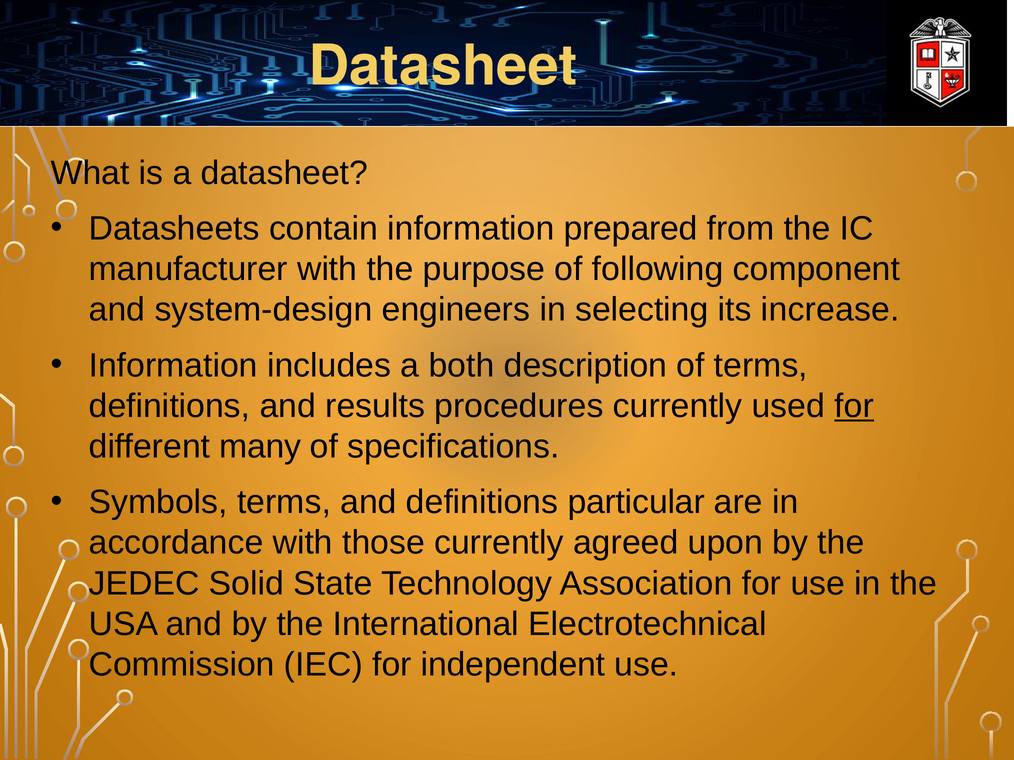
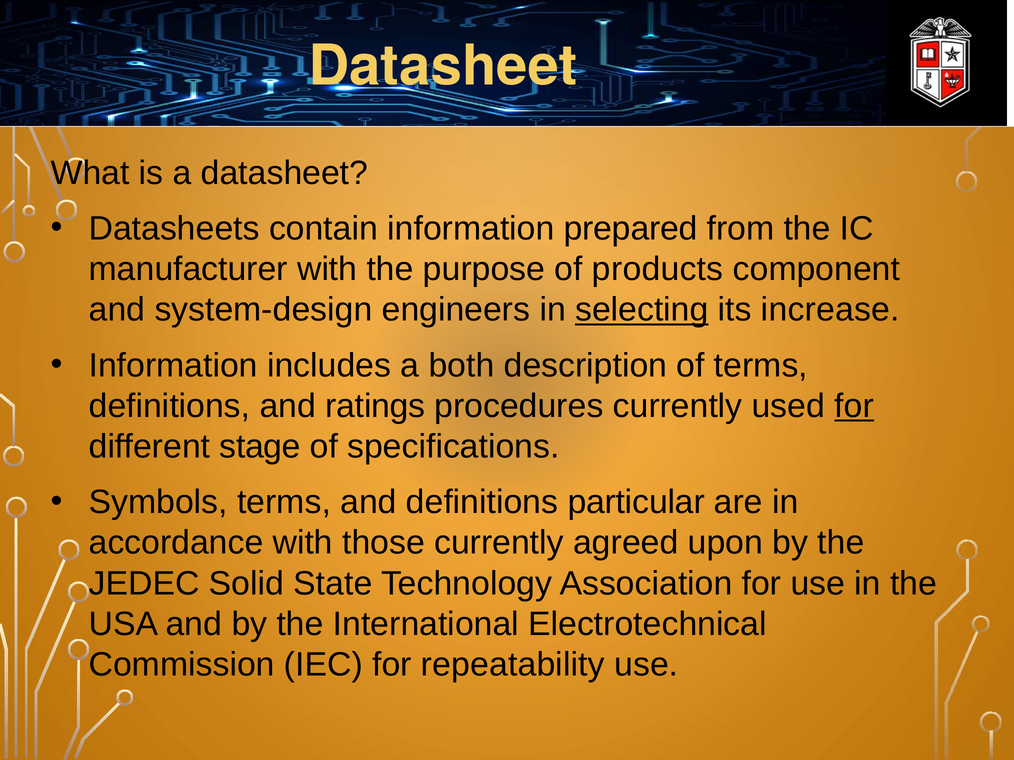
following: following -> products (658, 269)
selecting underline: none -> present (642, 310)
results: results -> ratings (375, 406)
many: many -> stage (260, 447)
independent: independent -> repeatability (513, 665)
